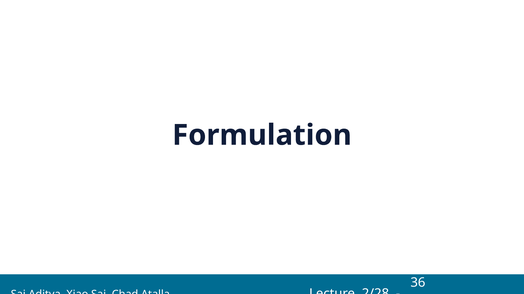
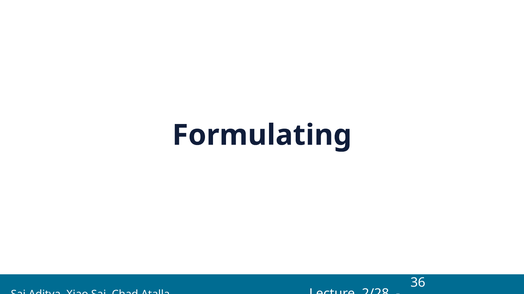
Formulation: Formulation -> Formulating (262, 136)
